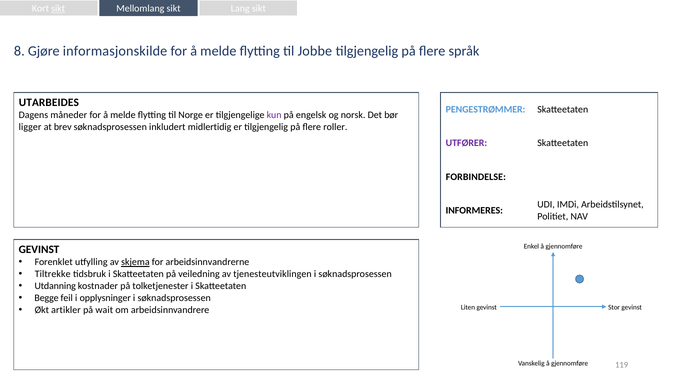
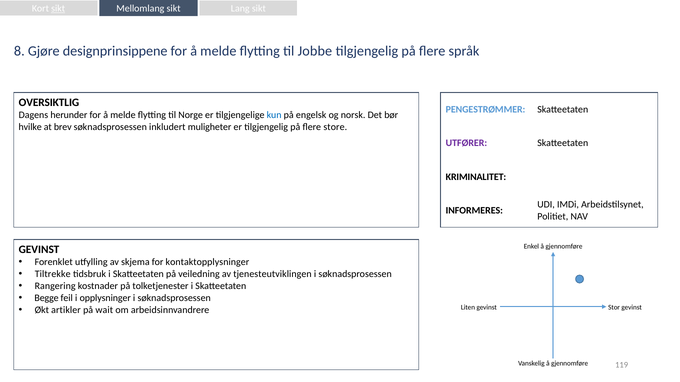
informasjonskilde: informasjonskilde -> designprinsippene (115, 51)
UTARBEIDES: UTARBEIDES -> OVERSIKTLIG (49, 103)
måneder: måneder -> herunder (69, 115)
kun colour: purple -> blue (274, 115)
ligger: ligger -> hvilke (30, 127)
midlertidig: midlertidig -> muligheter (210, 127)
roller: roller -> store (335, 127)
FORBINDELSE: FORBINDELSE -> KRIMINALITET (476, 177)
skjema underline: present -> none (135, 263)
arbeidsinnvandrerne: arbeidsinnvandrerne -> kontaktopplysninger (207, 263)
Utdanning: Utdanning -> Rangering (55, 286)
